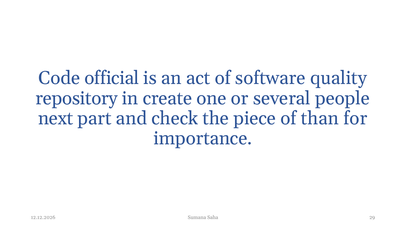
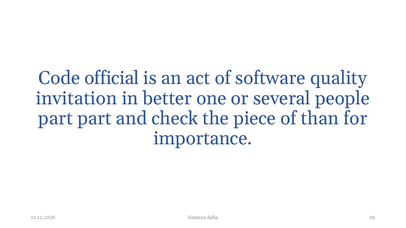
repository: repository -> invitation (76, 98)
create: create -> better (167, 98)
next: next -> part (56, 119)
